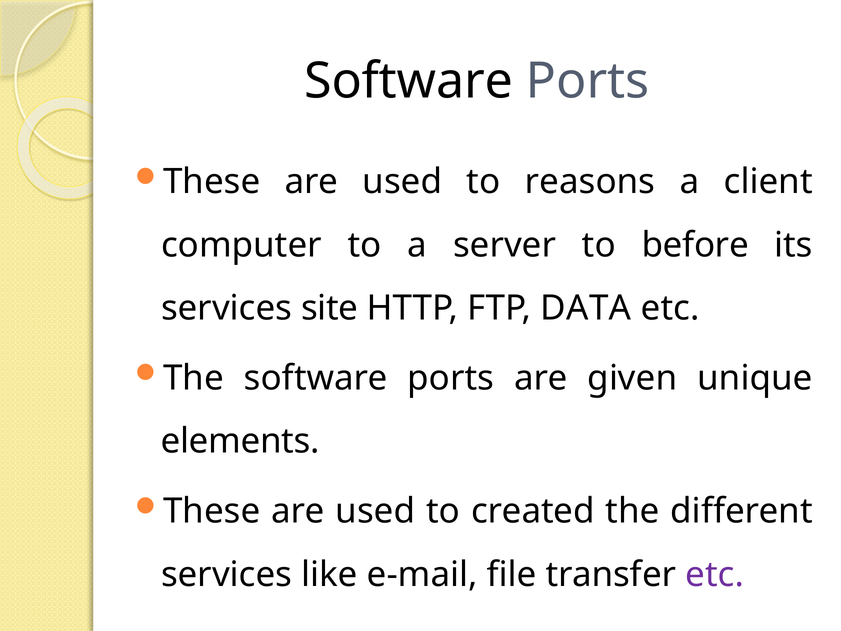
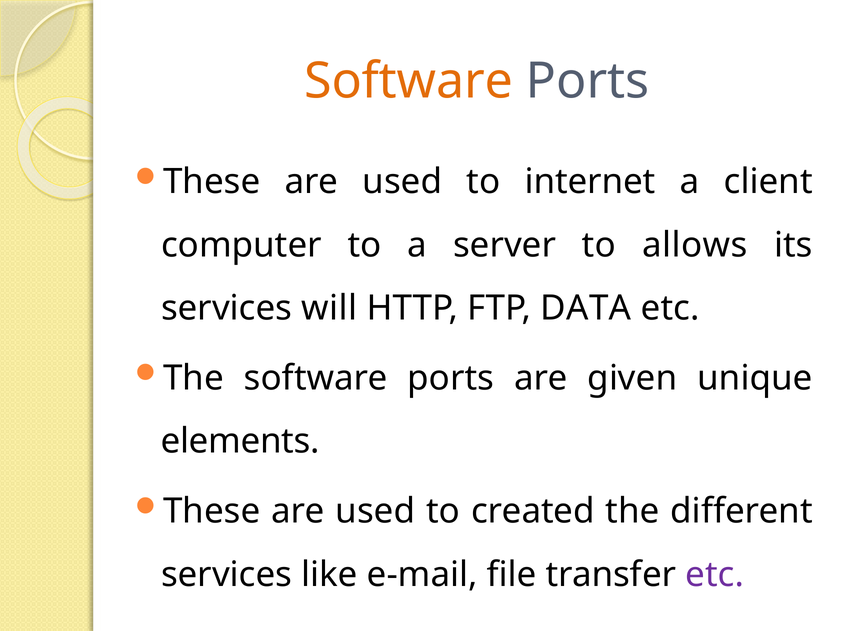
Software colour: black -> orange (409, 81)
reasons: reasons -> internet (590, 182)
before: before -> allows (695, 245)
site: site -> will (329, 308)
